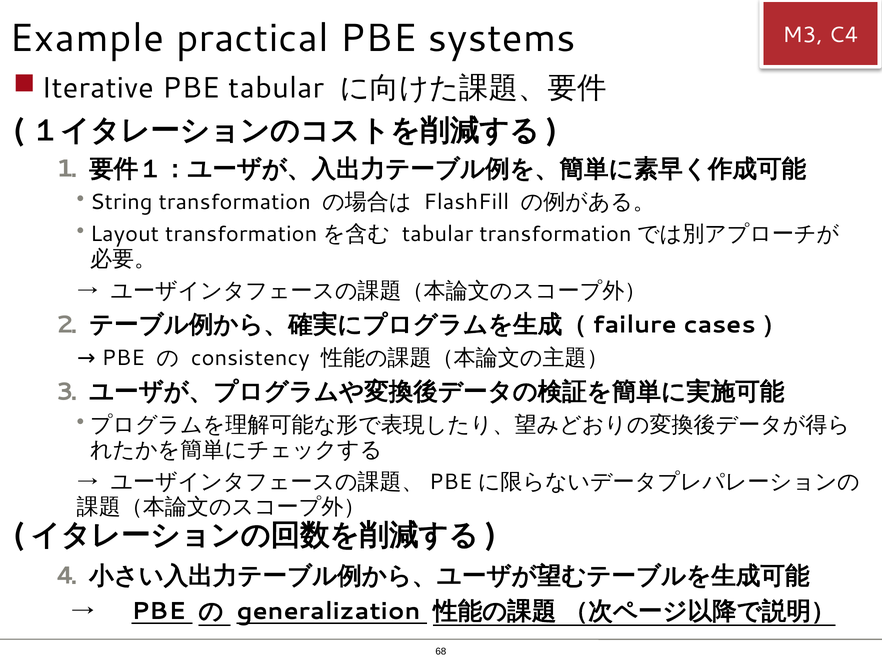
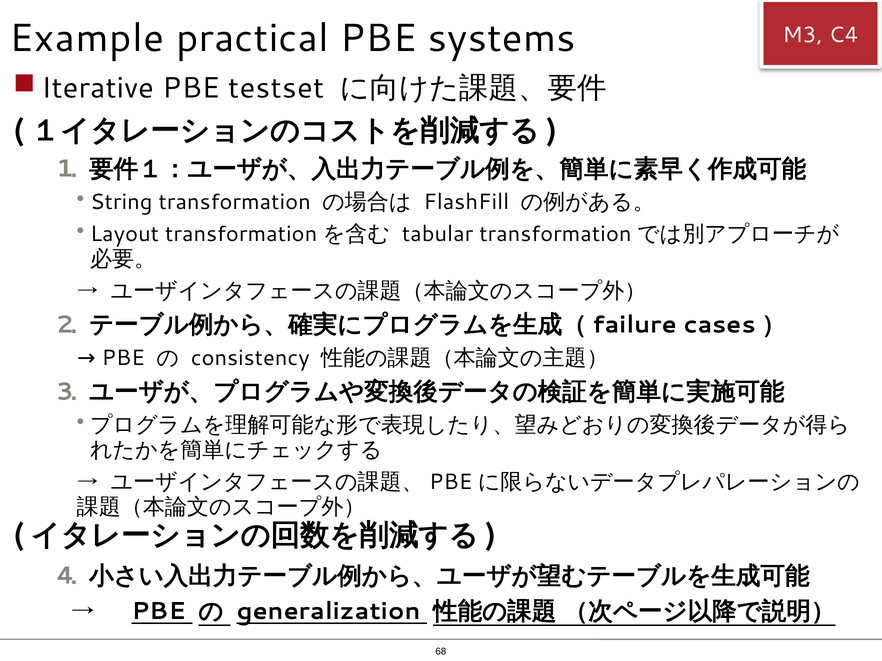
PBE tabular: tabular -> testset (276, 88)
